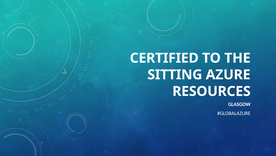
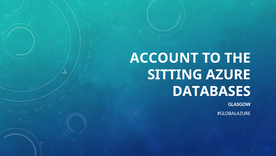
CERTIFIED: CERTIFIED -> ACCOUNT (164, 58)
RESOURCES: RESOURCES -> DATABASES (211, 91)
